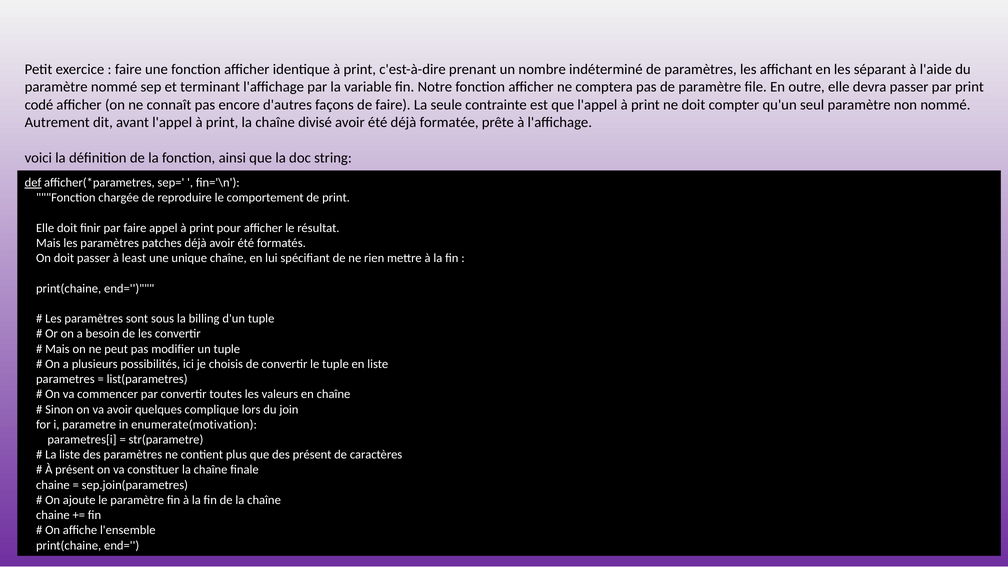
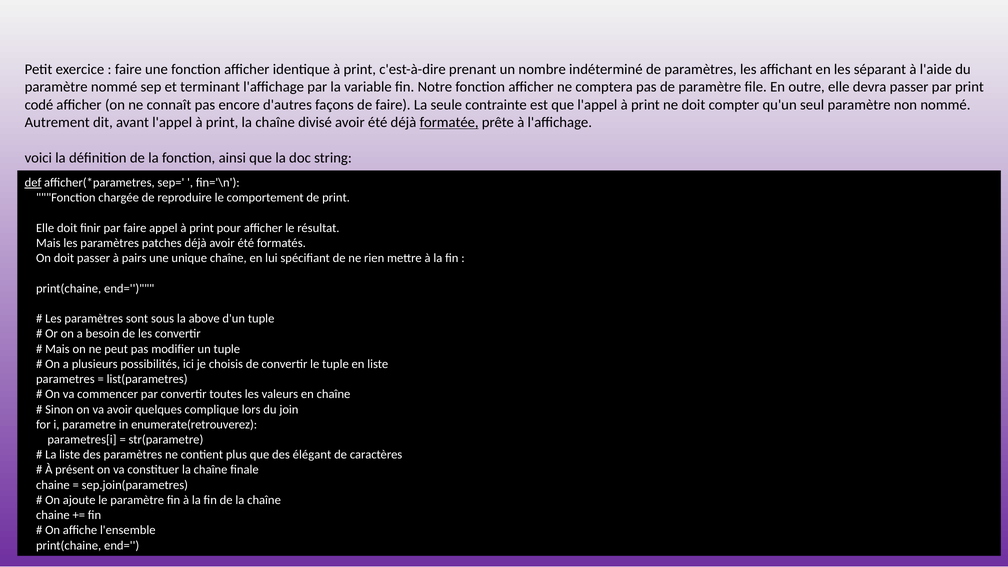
formatée underline: none -> present (449, 122)
least: least -> pairs (134, 258)
billing: billing -> above (204, 319)
enumerate(motivation: enumerate(motivation -> enumerate(retrouverez (194, 424)
des présent: présent -> élégant (312, 455)
